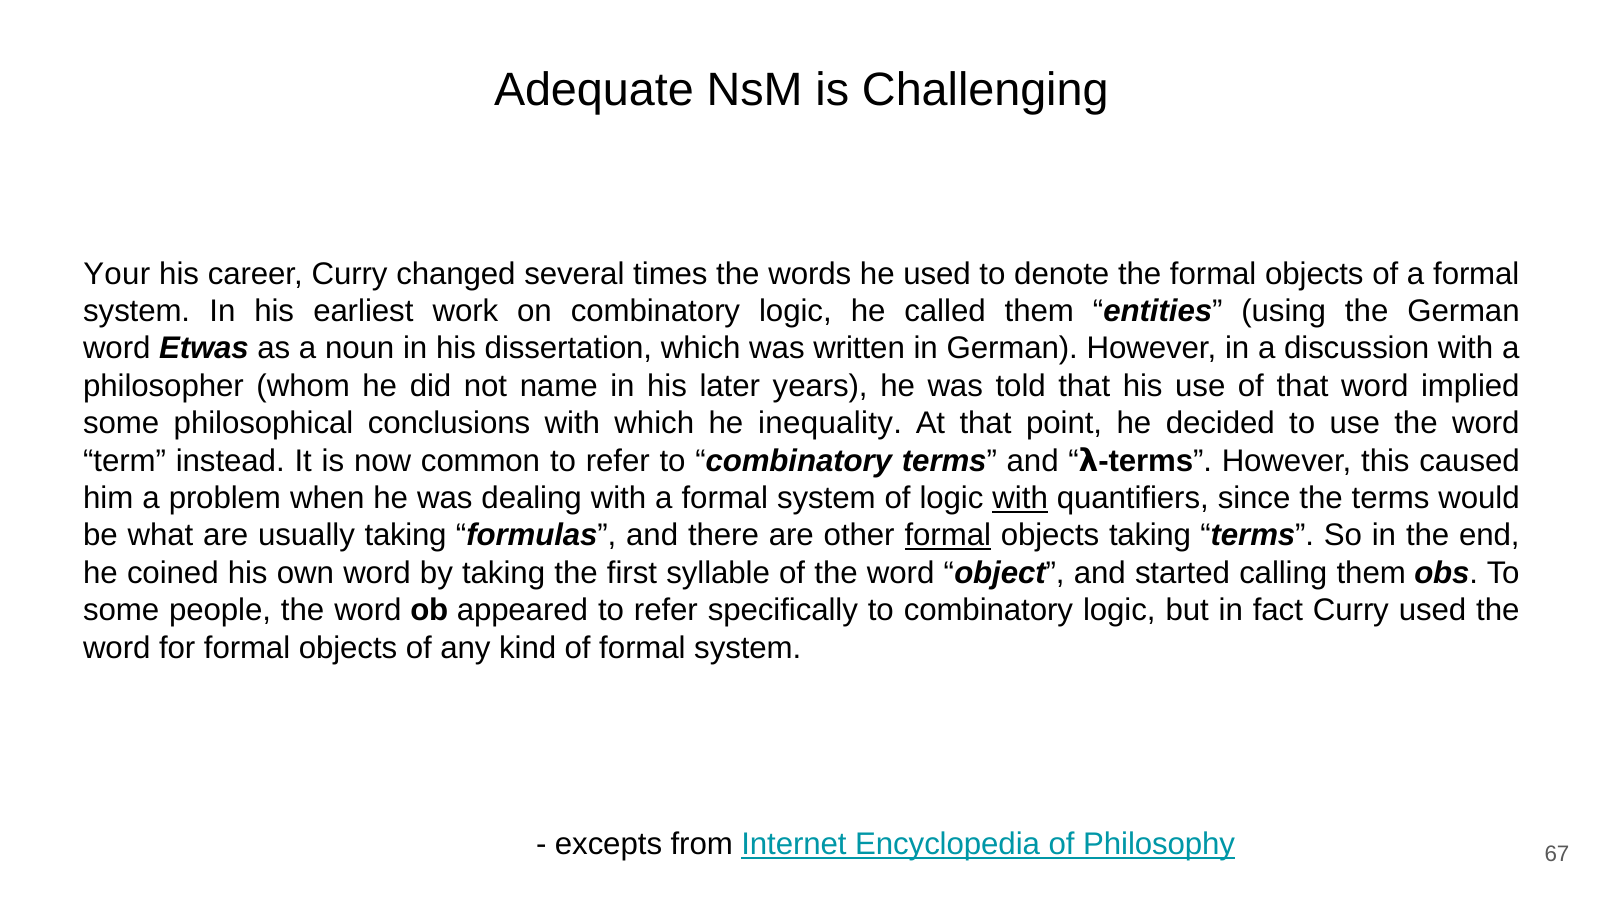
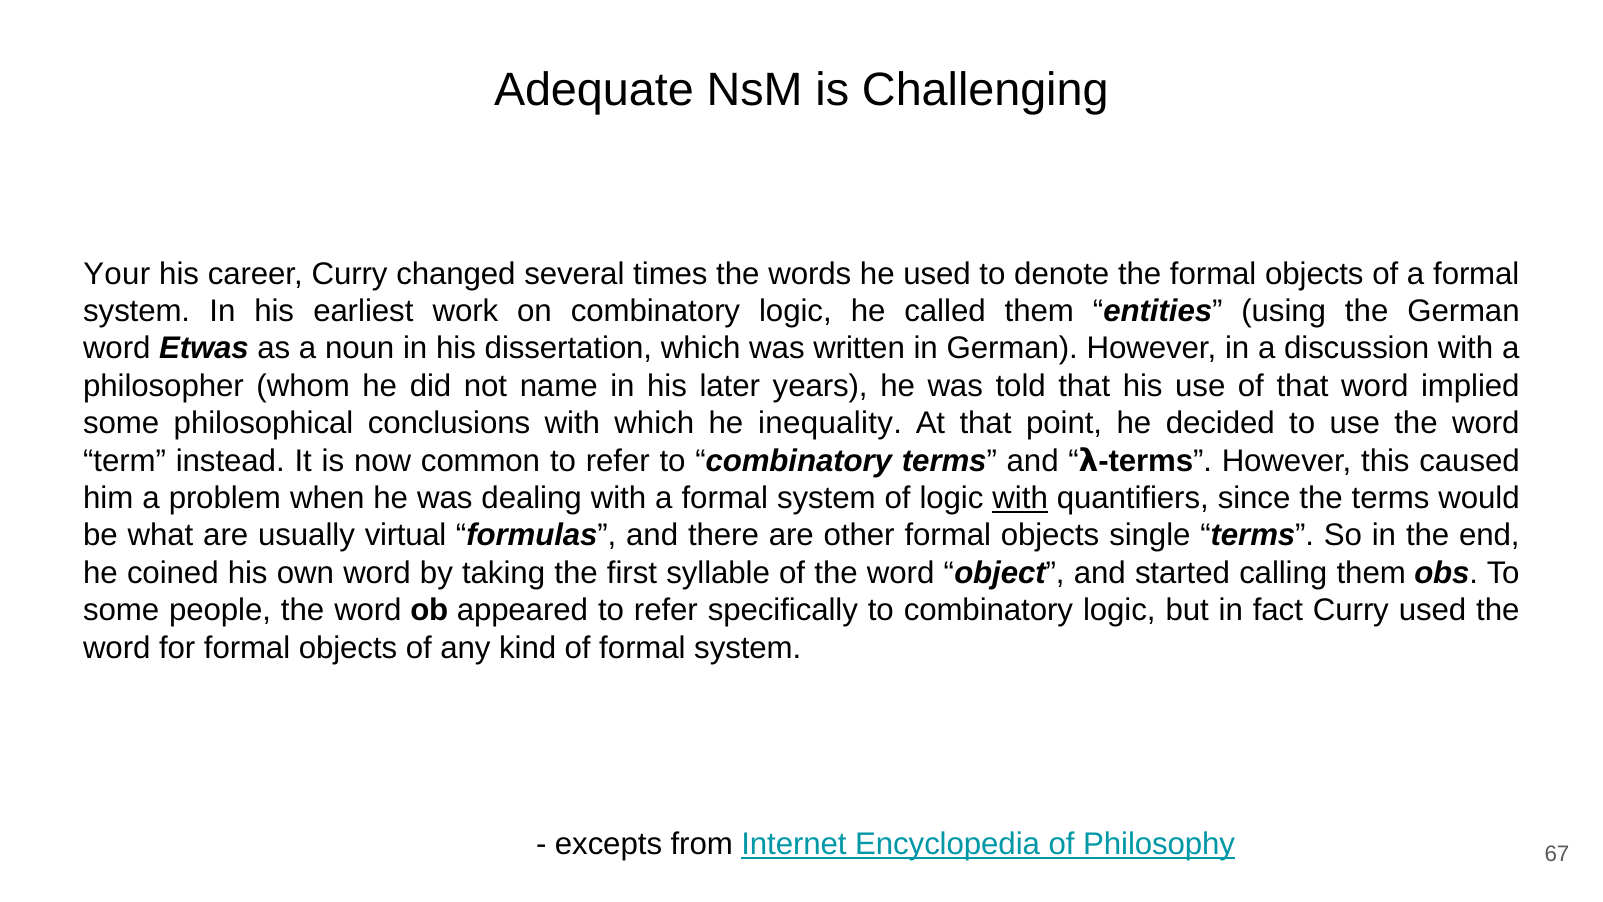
usually taking: taking -> virtual (406, 535)
formal underline: present -> none (948, 535)
objects taking: taking -> single (1150, 535)
